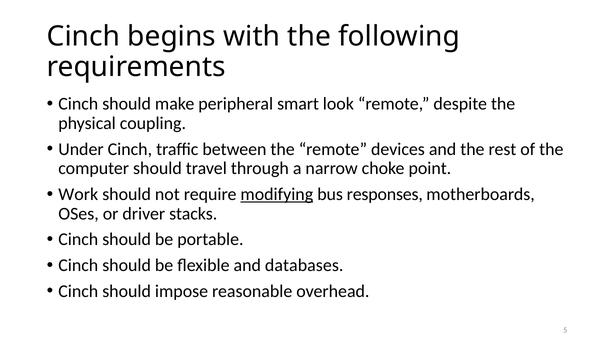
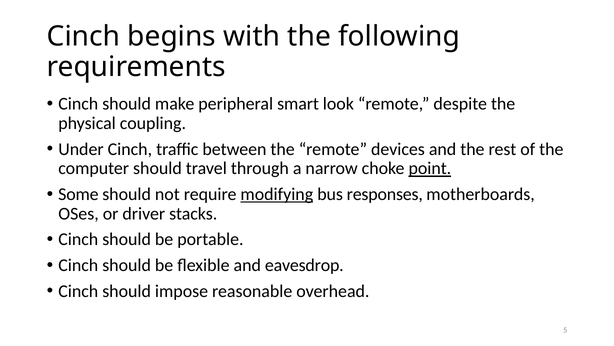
point underline: none -> present (430, 168)
Work: Work -> Some (78, 194)
databases: databases -> eavesdrop (304, 265)
